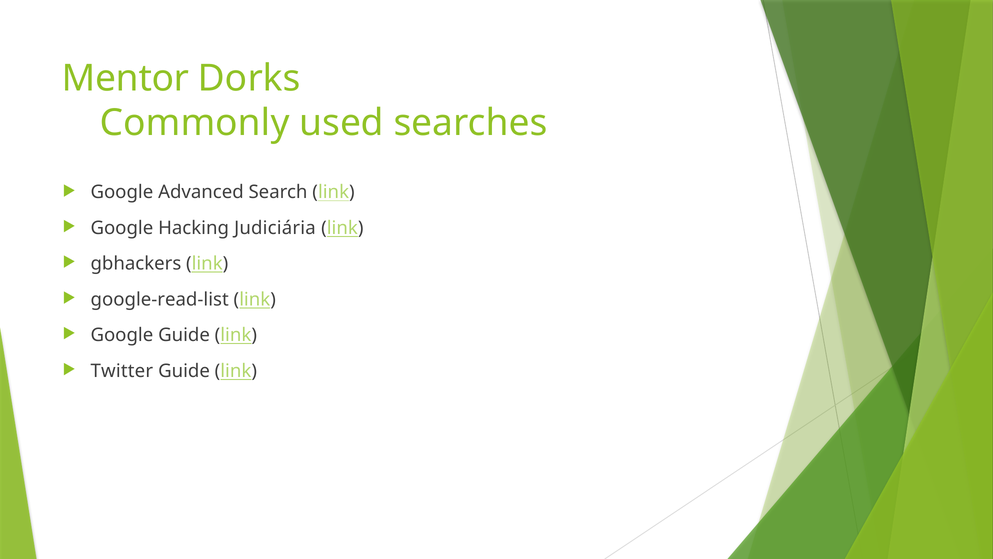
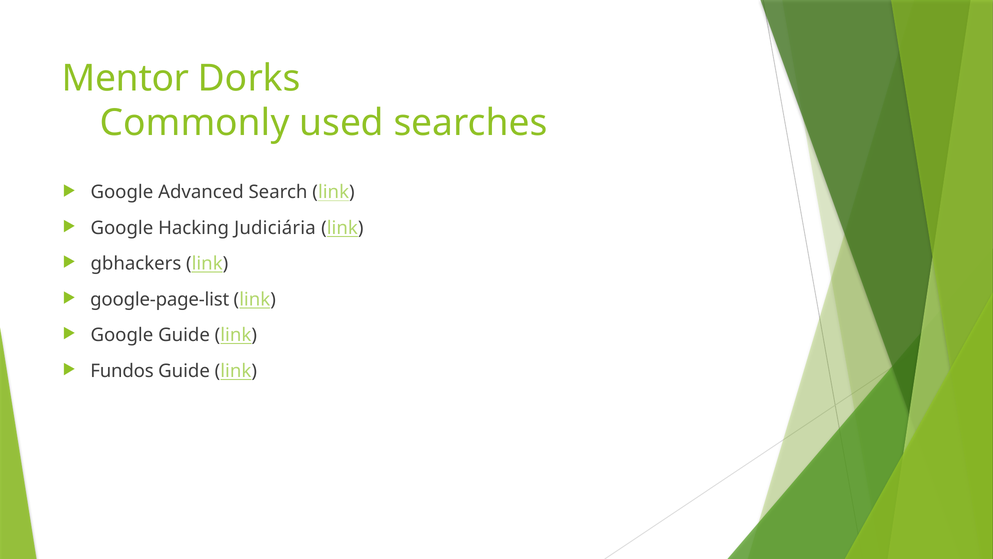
google-read-list: google-read-list -> google-page-list (160, 299)
Twitter: Twitter -> Fundos (122, 371)
